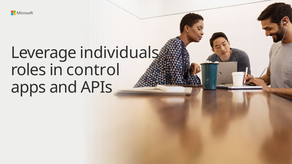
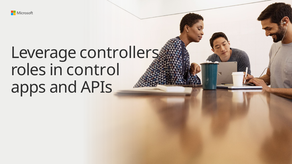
individuals: individuals -> controllers (119, 53)
